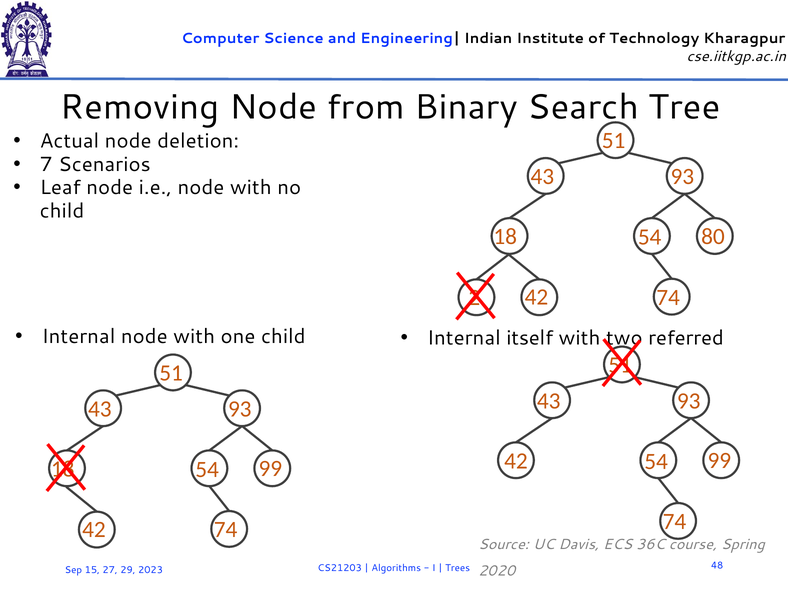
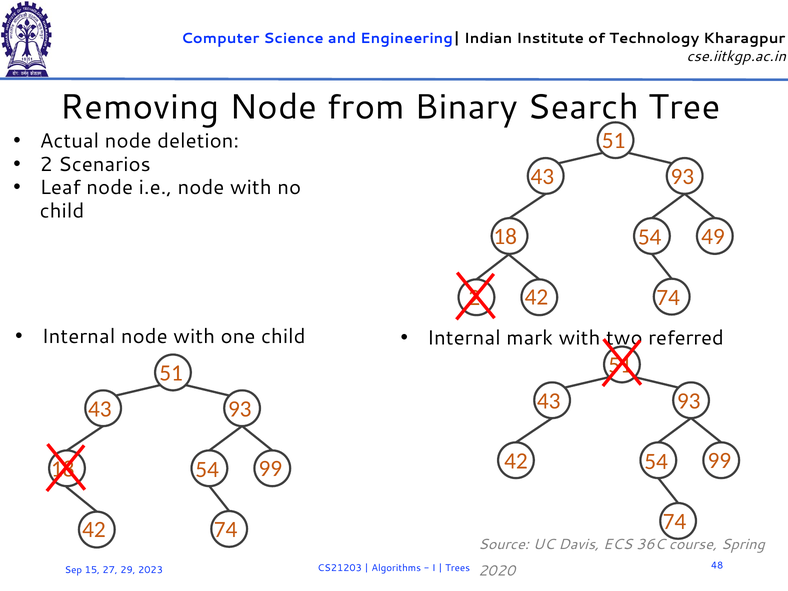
7: 7 -> 2 (46, 164)
80: 80 -> 49 (713, 236)
itself: itself -> mark (530, 338)
